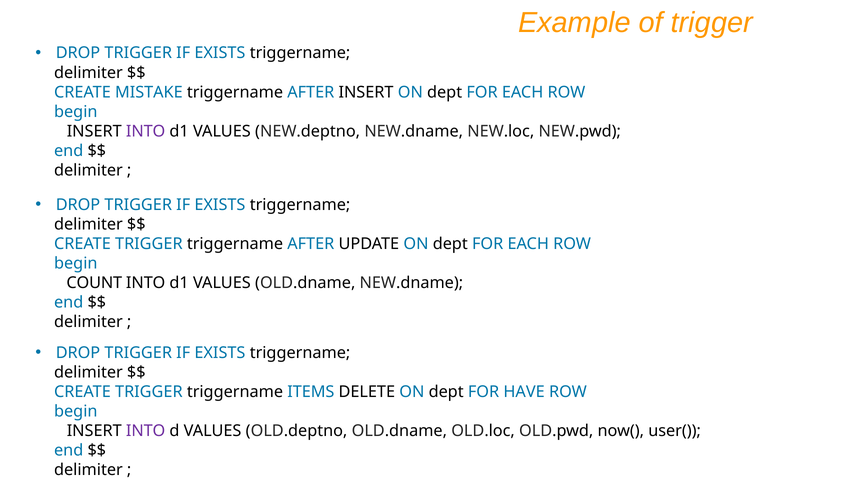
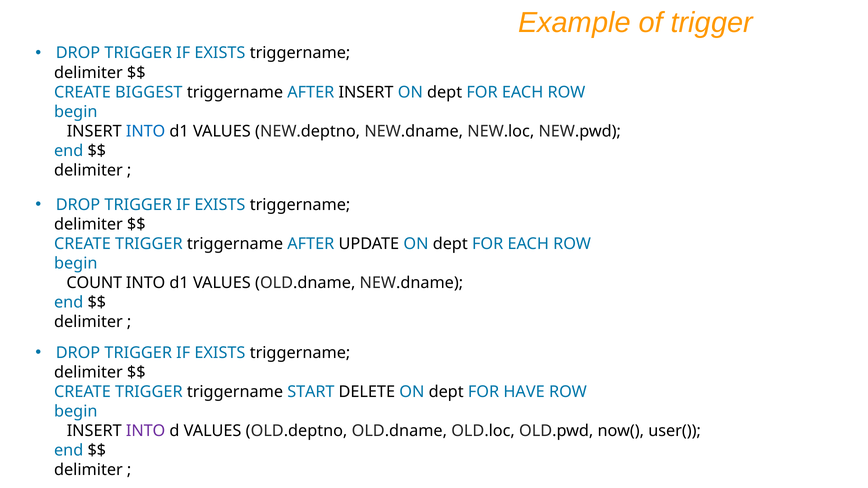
MISTAKE: MISTAKE -> BIGGEST (149, 92)
INTO colour: purple -> blue (146, 131)
ITEMS: ITEMS -> START (311, 392)
